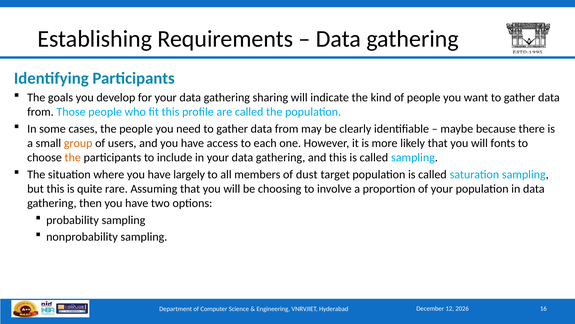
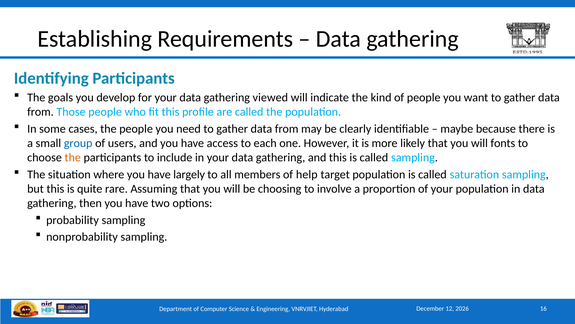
sharing: sharing -> viewed (270, 97)
group colour: orange -> blue (78, 143)
dust: dust -> help (307, 174)
